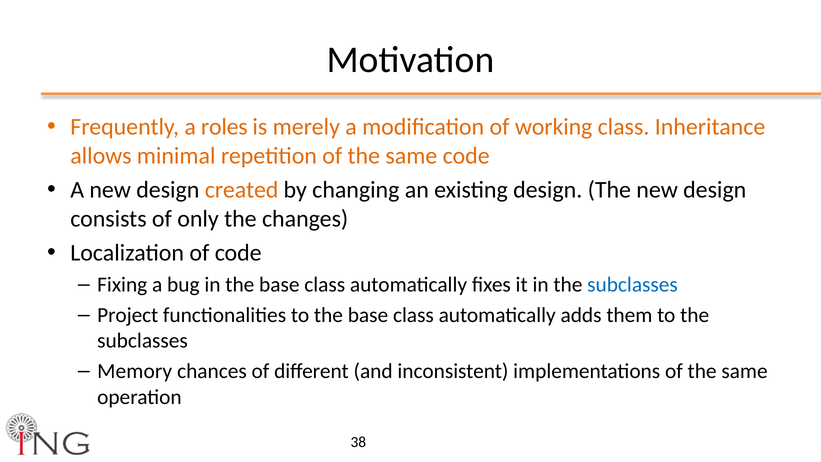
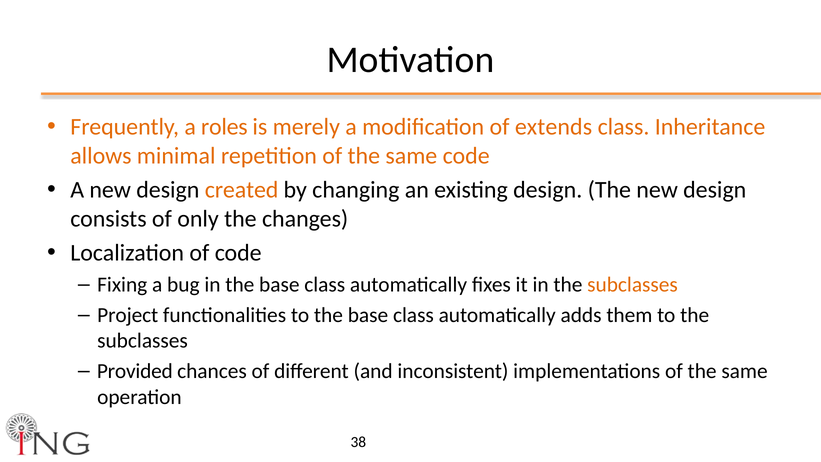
working: working -> extends (554, 127)
subclasses colour: blue -> orange (632, 285)
Memory: Memory -> Provided (135, 371)
